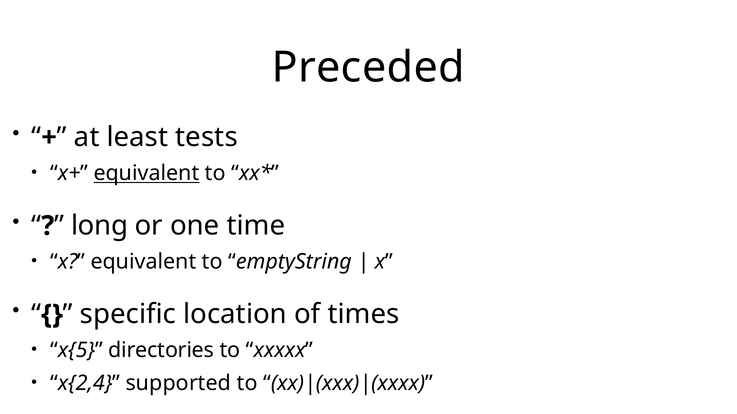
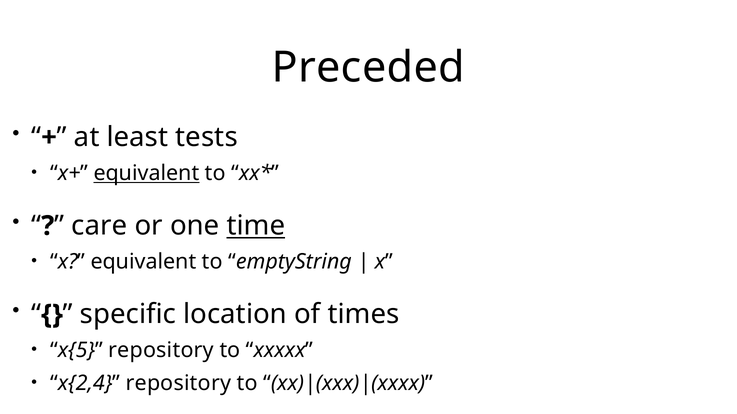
long: long -> care (99, 226)
time underline: none -> present (256, 226)
x{5 directories: directories -> repository (161, 351)
x{2,4 supported: supported -> repository (178, 384)
